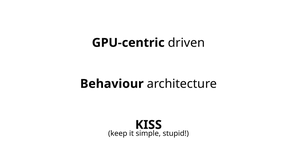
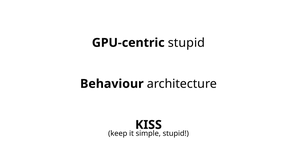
GPU-centric driven: driven -> stupid (186, 43)
